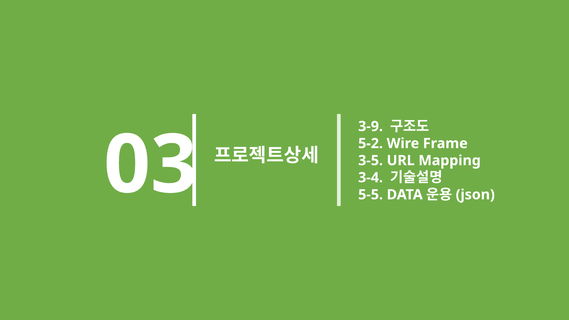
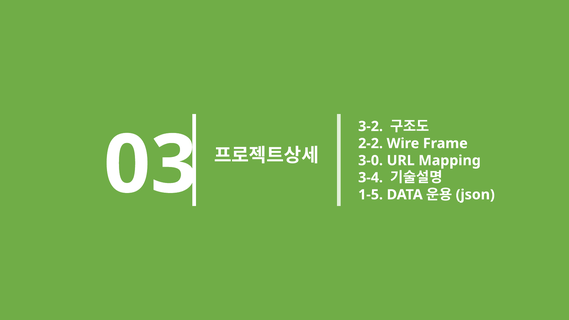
3-9: 3-9 -> 3-2 (371, 126)
5-2: 5-2 -> 2-2 (371, 143)
3-5: 3-5 -> 3-0 (371, 161)
5-5: 5-5 -> 1-5 (371, 195)
